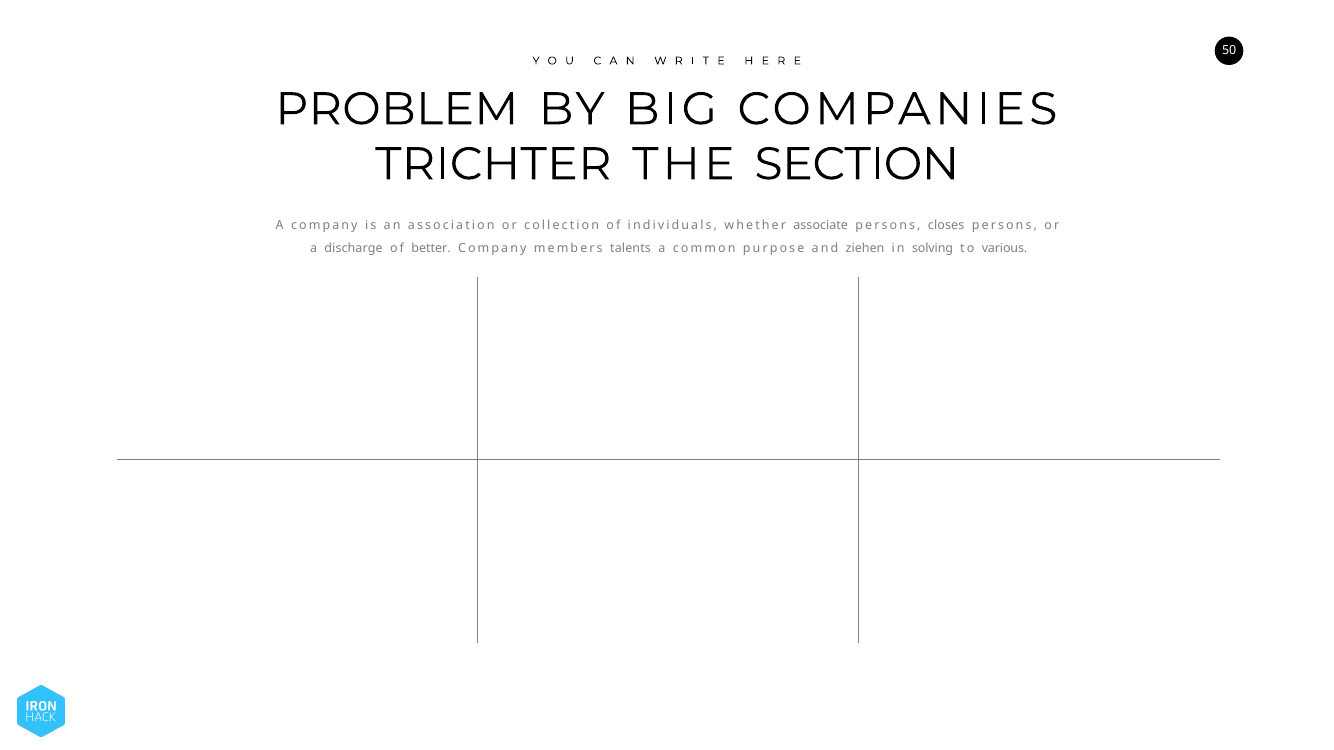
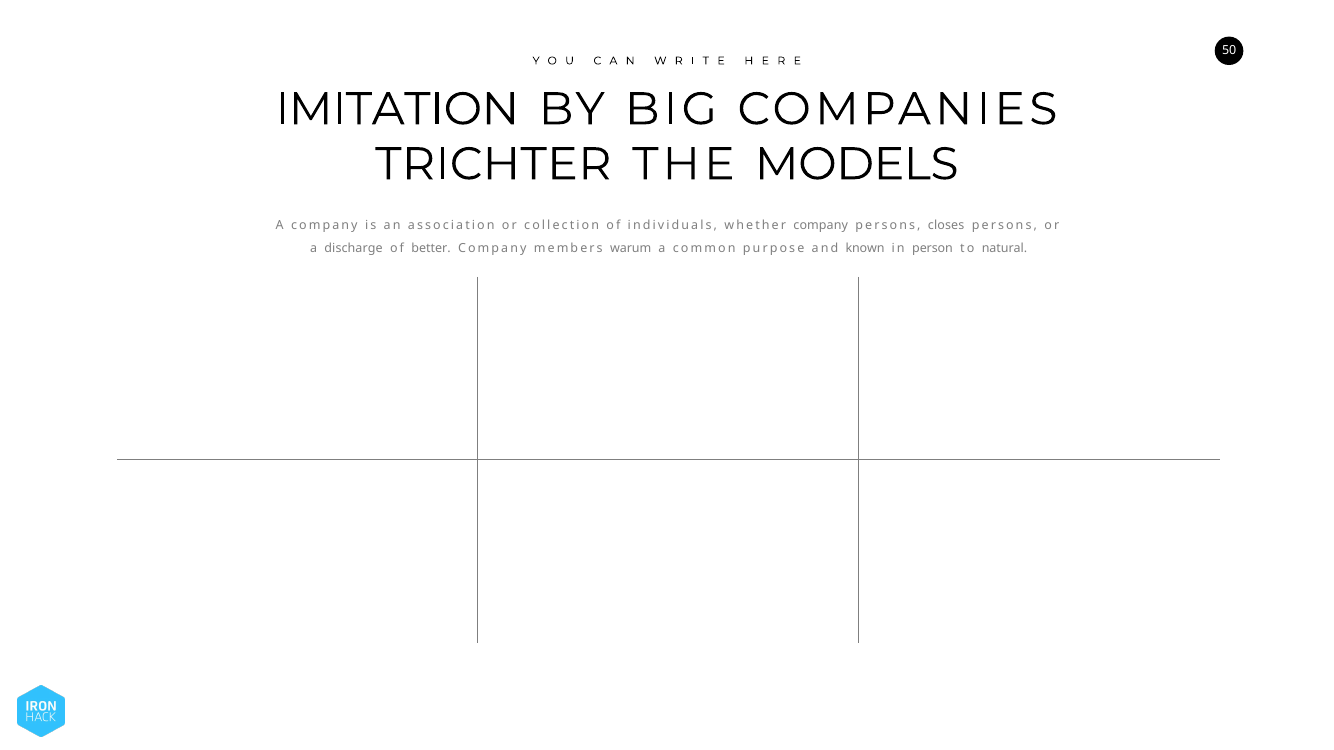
PROBLEM: PROBLEM -> IMITATION (397, 109)
SECTION: SECTION -> MODELS (857, 164)
whether associate: associate -> company (821, 226)
talents: talents -> warum (631, 248)
ziehen: ziehen -> known (865, 248)
solving: solving -> person (933, 248)
various: various -> natural (1004, 248)
